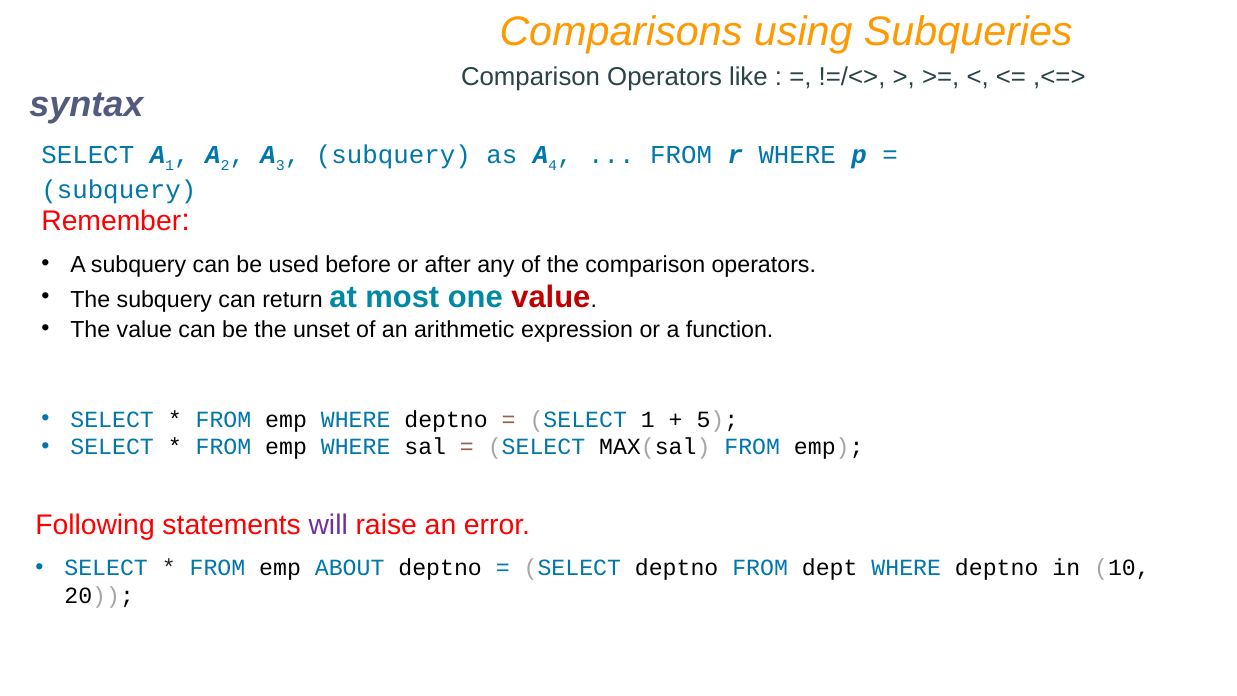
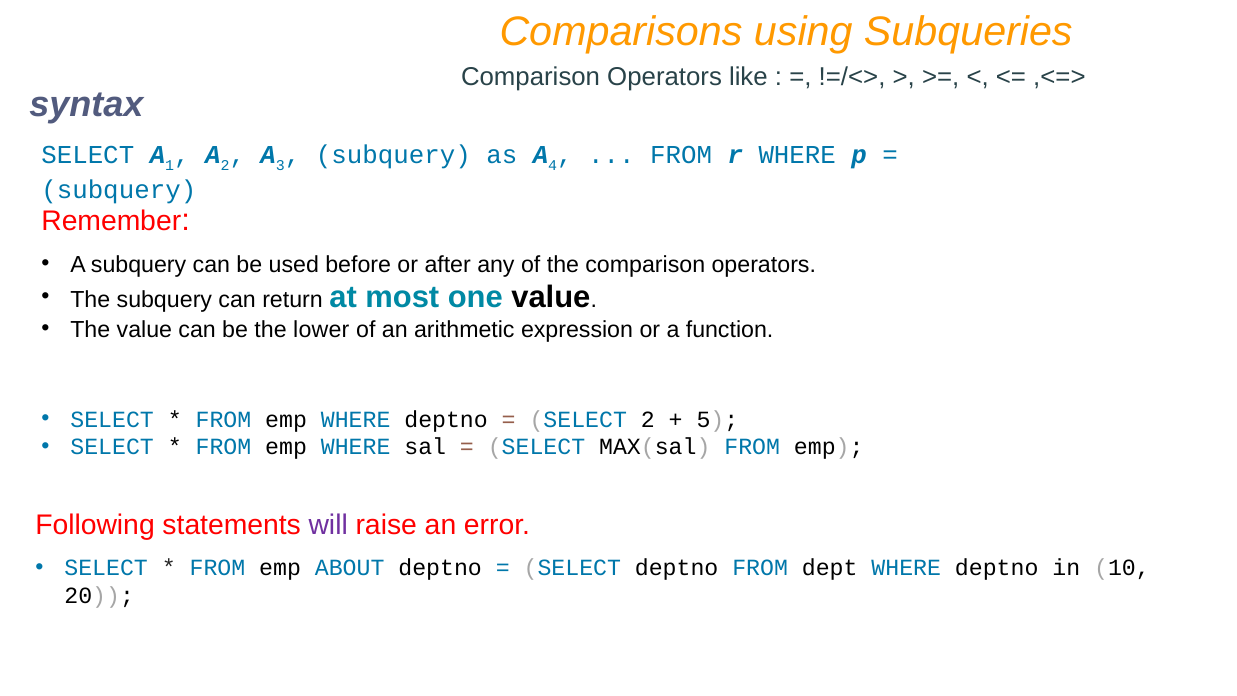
value colour: red -> black (551, 297)
unset: unset -> lower (321, 329)
SELECT 1: 1 -> 2 (648, 419)
